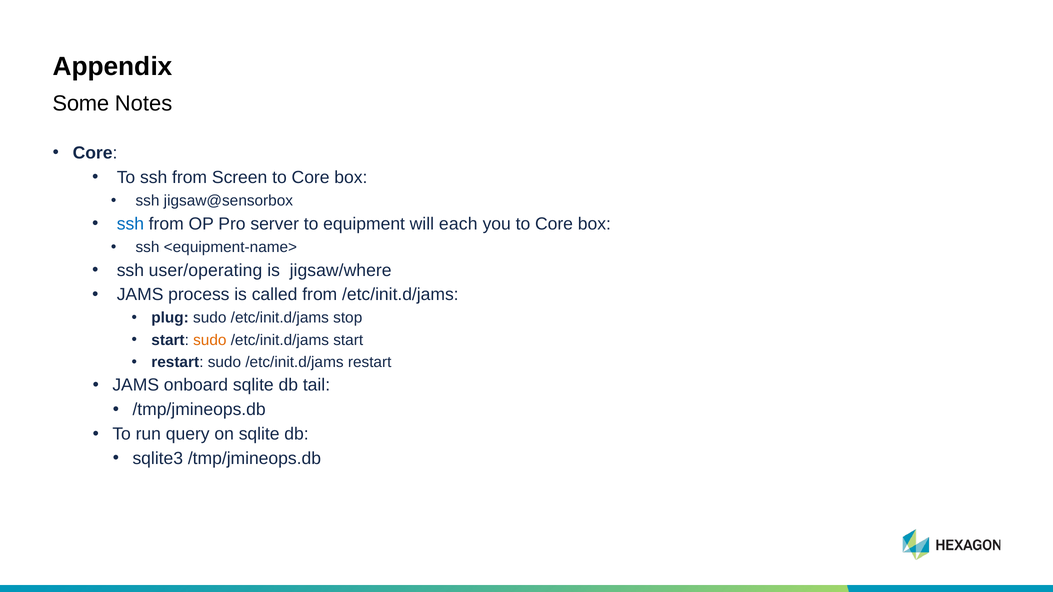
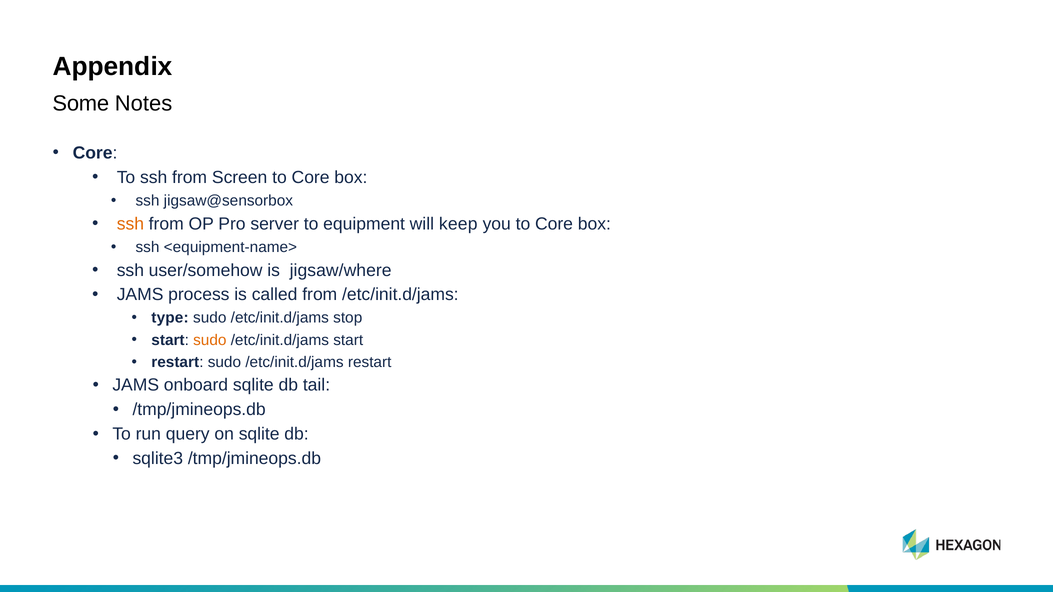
ssh colour: blue -> orange (130, 224)
each: each -> keep (458, 224)
user/operating: user/operating -> user/somehow (206, 270)
plug: plug -> type (170, 318)
